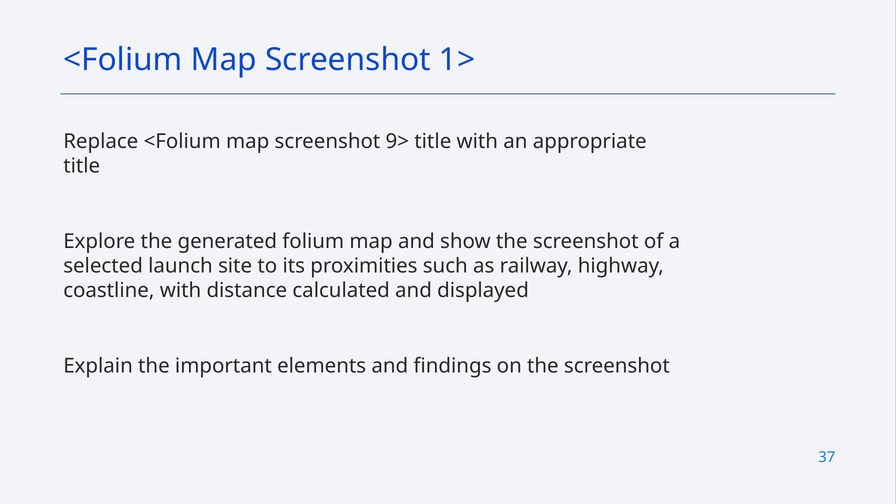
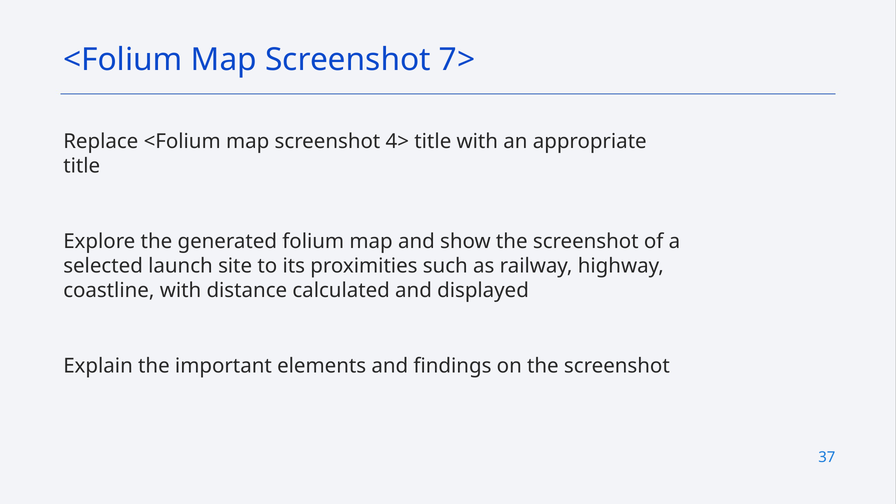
1>: 1> -> 7> (457, 60)
9>: 9> -> 4> (397, 141)
